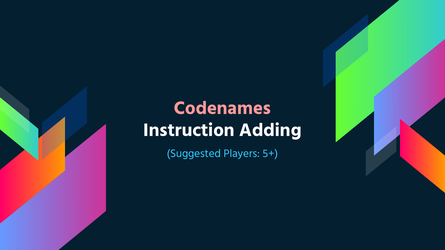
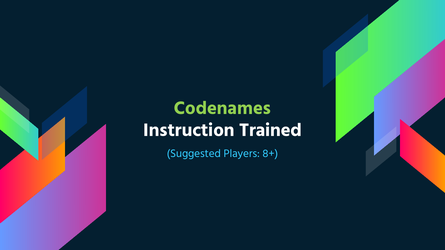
Codenames colour: pink -> light green (222, 108)
Adding: Adding -> Trained (271, 130)
5+: 5+ -> 8+ (270, 154)
